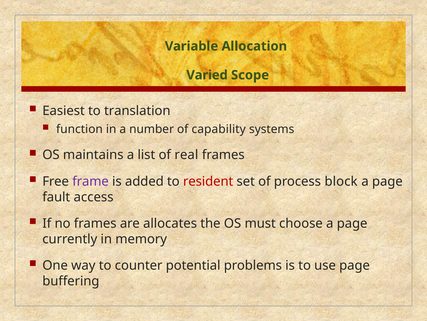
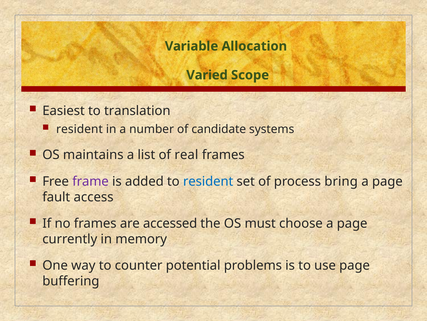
function: function -> resident (79, 129)
capability: capability -> candidate (219, 129)
resident colour: red -> blue (208, 181)
block: block -> bring (341, 181)
allocates: allocates -> accessed (170, 223)
